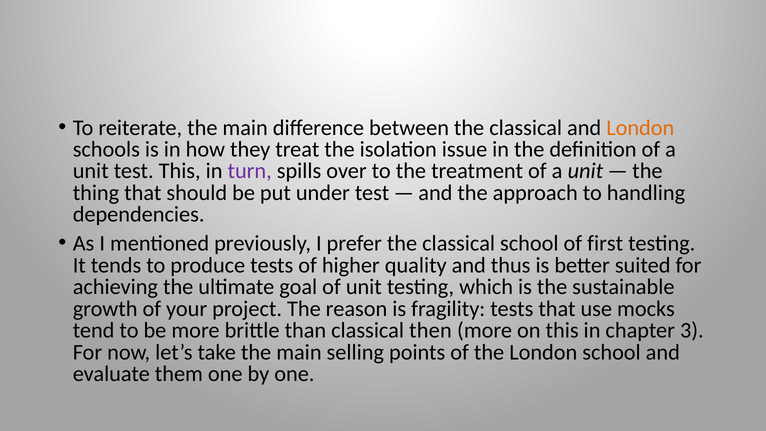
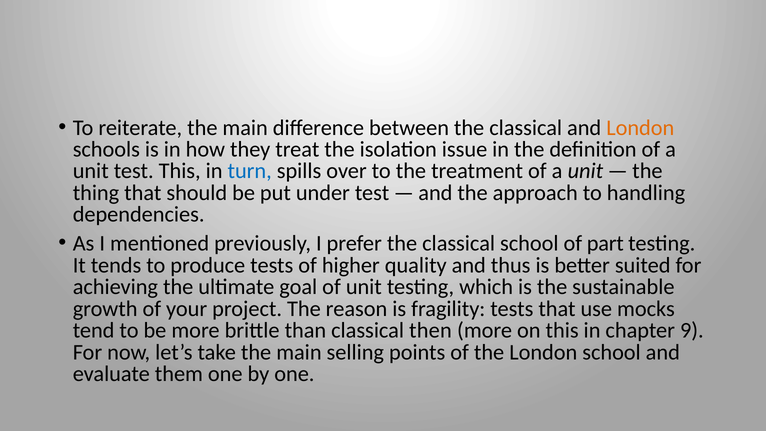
turn colour: purple -> blue (250, 171)
first: first -> part (605, 243)
3: 3 -> 9 (692, 330)
